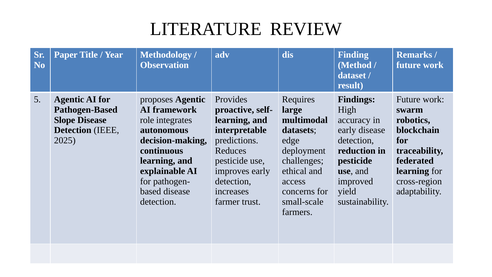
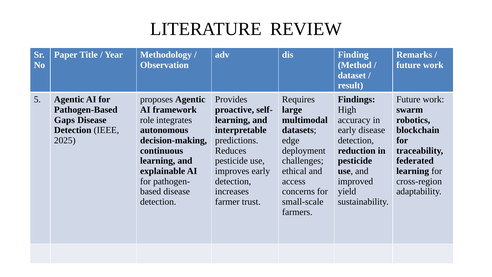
Slope: Slope -> Gaps (65, 120)
